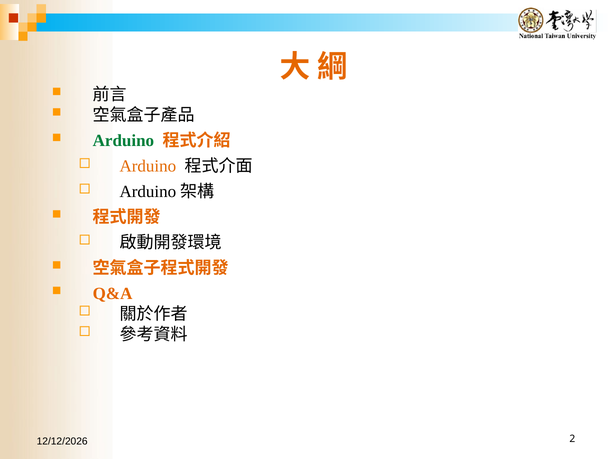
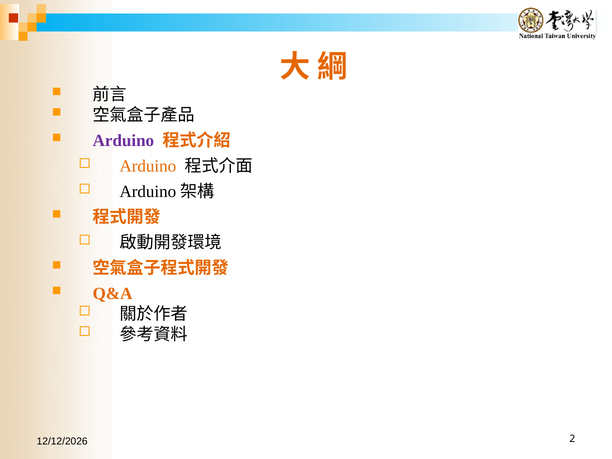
Arduino colour: green -> purple (123, 140)
